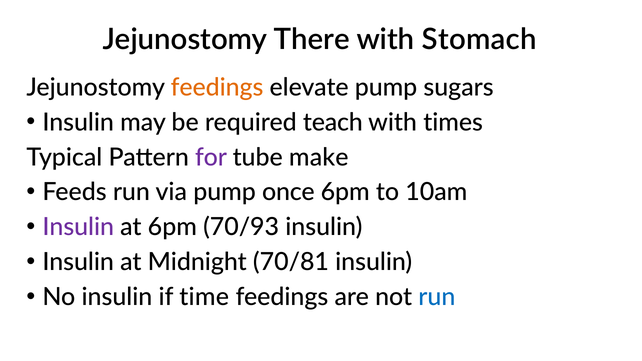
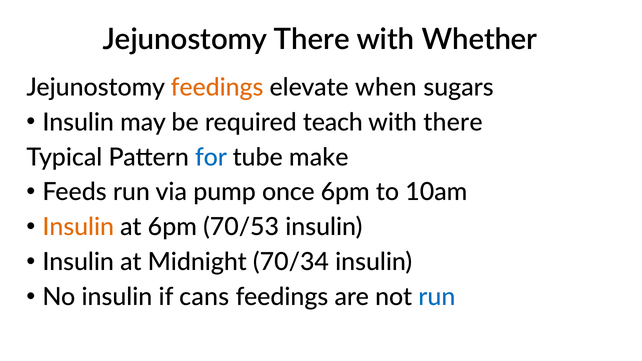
Stomach: Stomach -> Whether (480, 40)
elevate pump: pump -> when (386, 87)
with times: times -> there (453, 122)
for colour: purple -> blue (211, 157)
Insulin colour: purple -> orange (78, 227)
70/93: 70/93 -> 70/53 (241, 227)
70/81: 70/81 -> 70/34 (291, 262)
time: time -> cans (204, 297)
